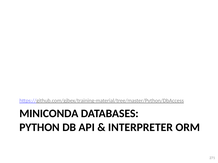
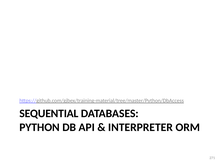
MINICONDA: MINICONDA -> SEQUENTIAL (49, 114)
